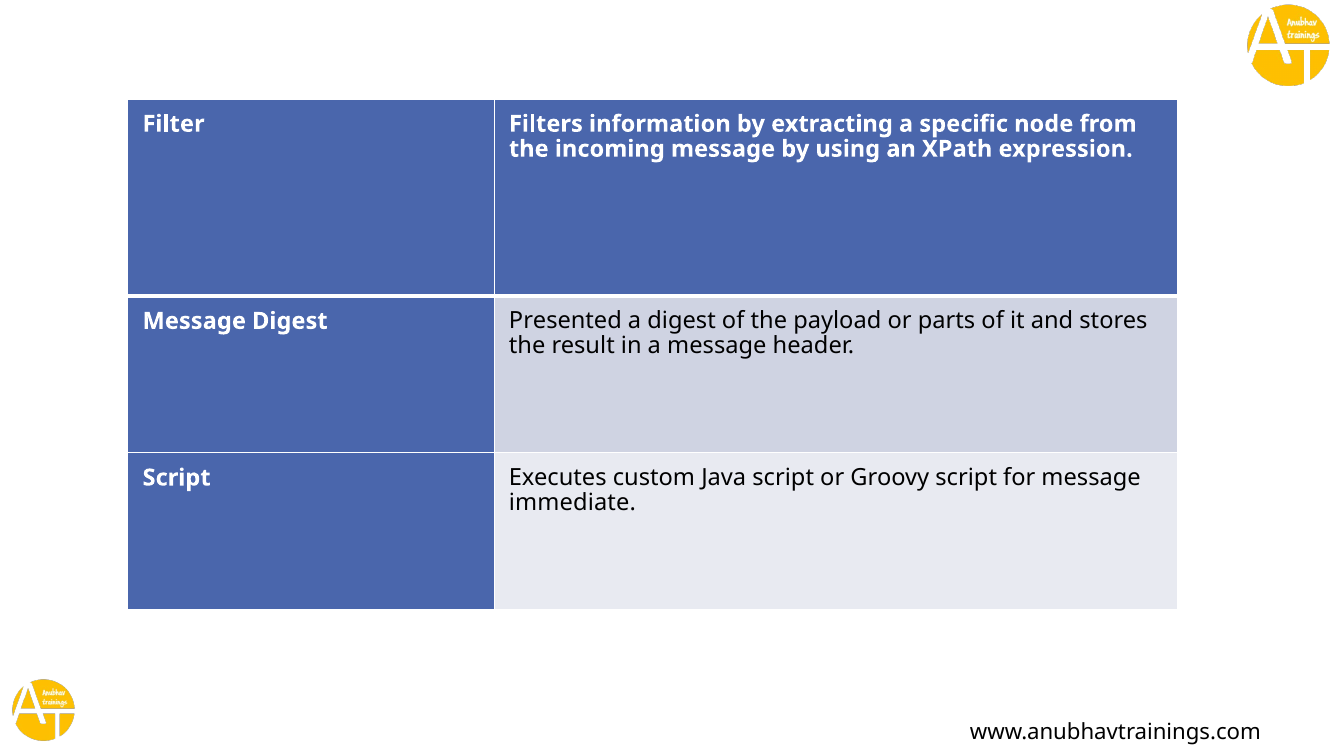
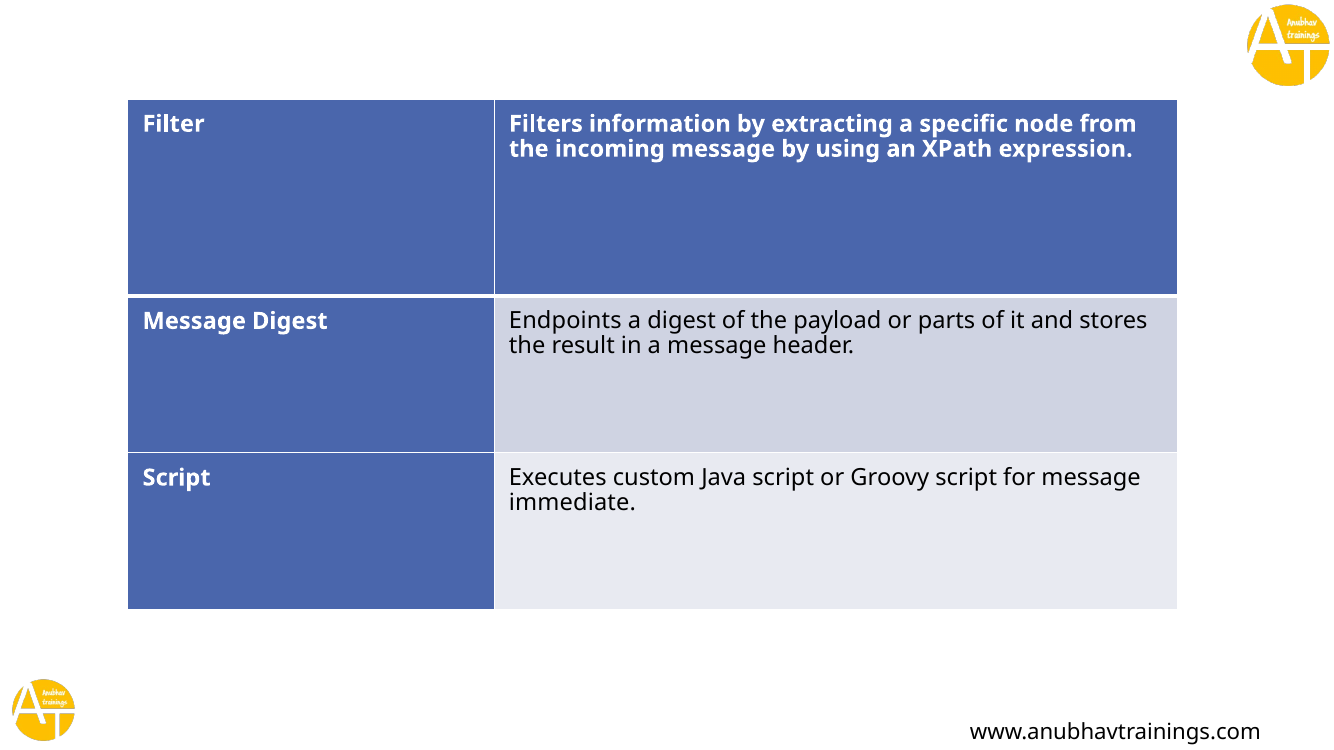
Presented: Presented -> Endpoints (565, 321)
